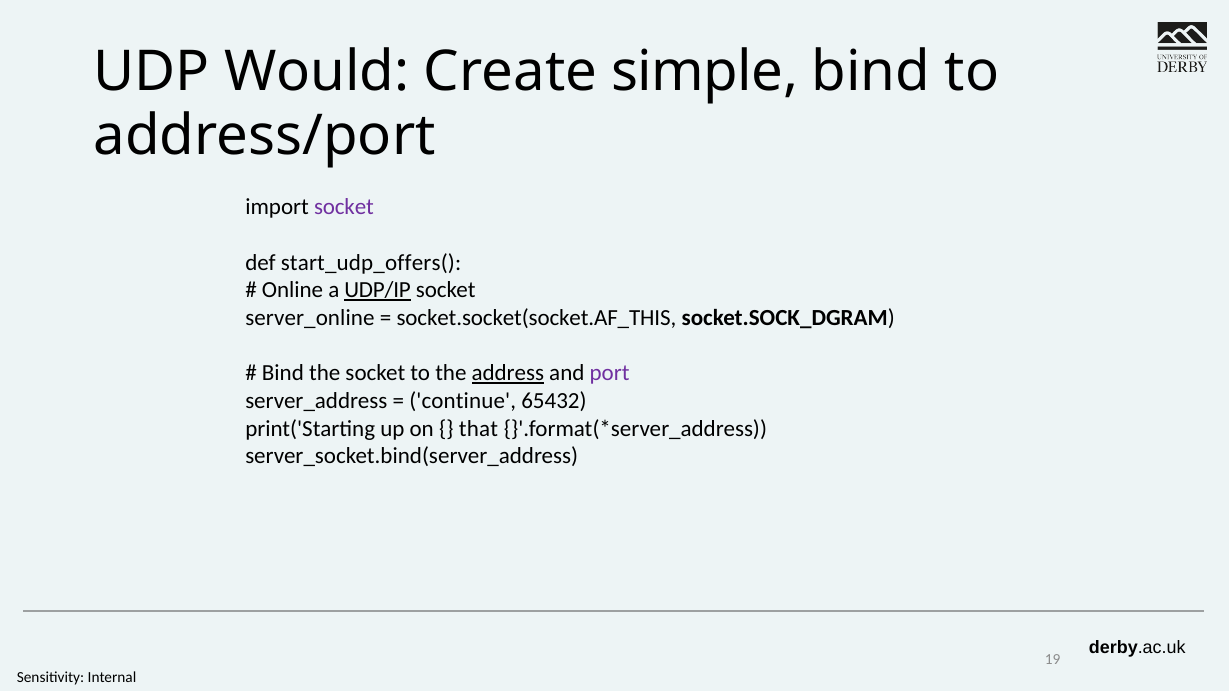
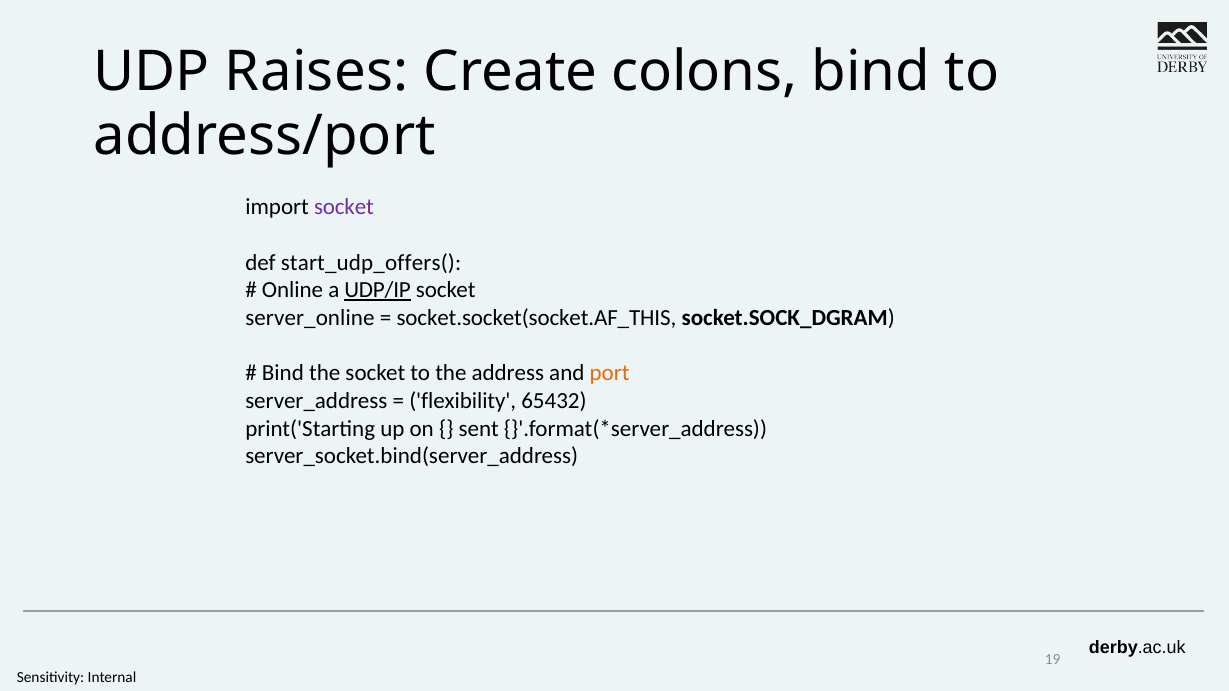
Would: Would -> Raises (317, 72)
simple: simple -> colons (705, 72)
address underline: present -> none (508, 373)
port colour: purple -> orange (610, 373)
continue: continue -> flexibility (463, 401)
that: that -> sent (479, 429)
